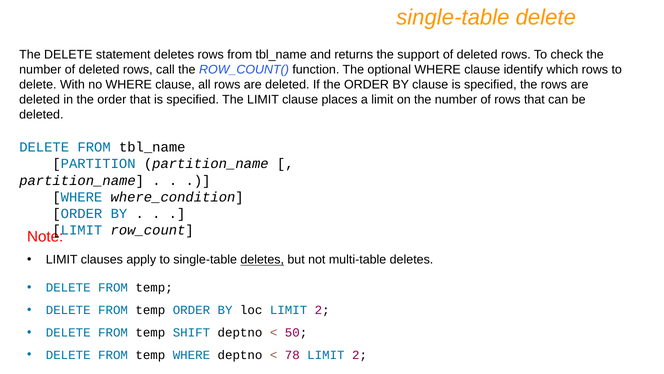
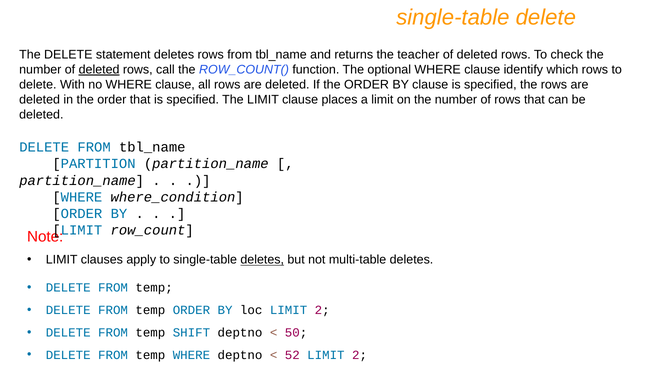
support: support -> teacher (418, 55)
deleted underline: none -> present (99, 70)
78: 78 -> 52 (292, 355)
